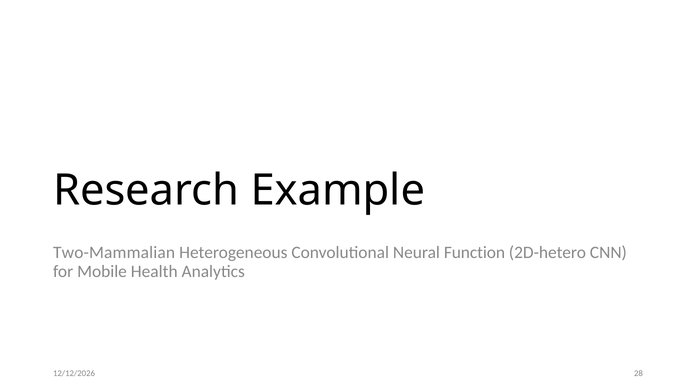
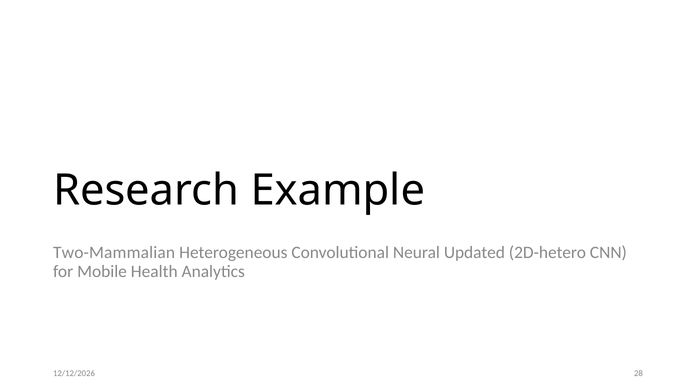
Function: Function -> Updated (474, 253)
